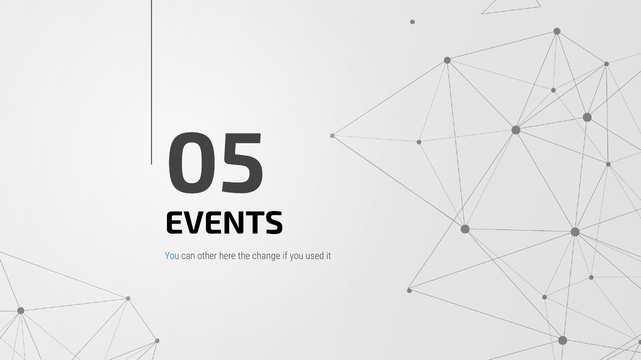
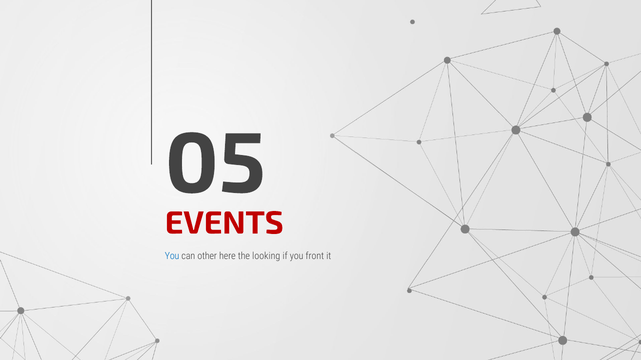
EVENTS colour: black -> red (224, 223)
change: change -> looking (266, 257)
used: used -> front (315, 257)
